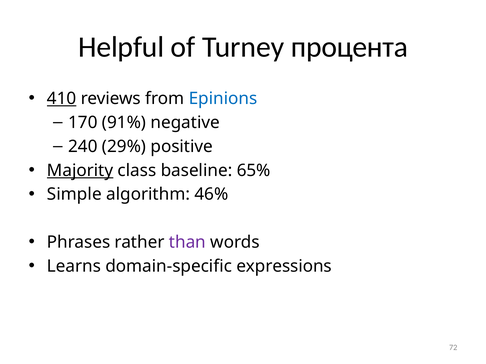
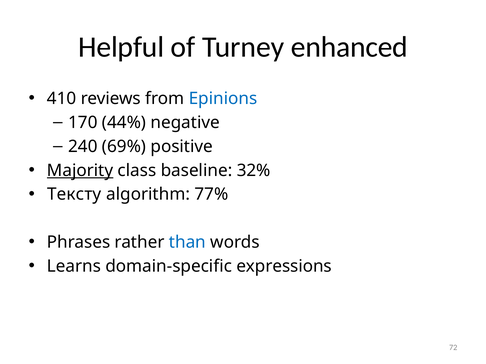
процента: процента -> enhanced (349, 47)
410 underline: present -> none (62, 99)
91%: 91% -> 44% (124, 123)
29%: 29% -> 69% (124, 147)
65%: 65% -> 32% (254, 171)
Simple: Simple -> Тексту (74, 195)
46%: 46% -> 77% (211, 195)
than colour: purple -> blue (187, 243)
